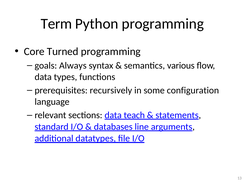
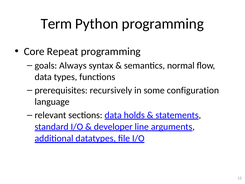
Turned: Turned -> Repeat (63, 51)
various: various -> normal (181, 65)
teach: teach -> holds (134, 115)
databases: databases -> developer (113, 127)
